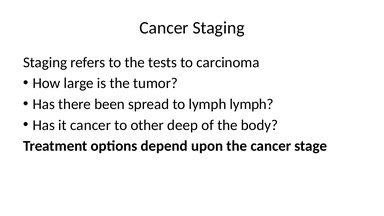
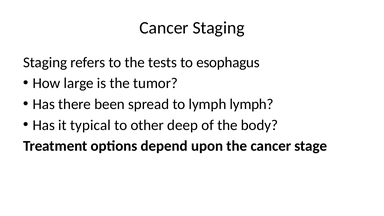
carcinoma: carcinoma -> esophagus (228, 62)
it cancer: cancer -> typical (90, 125)
